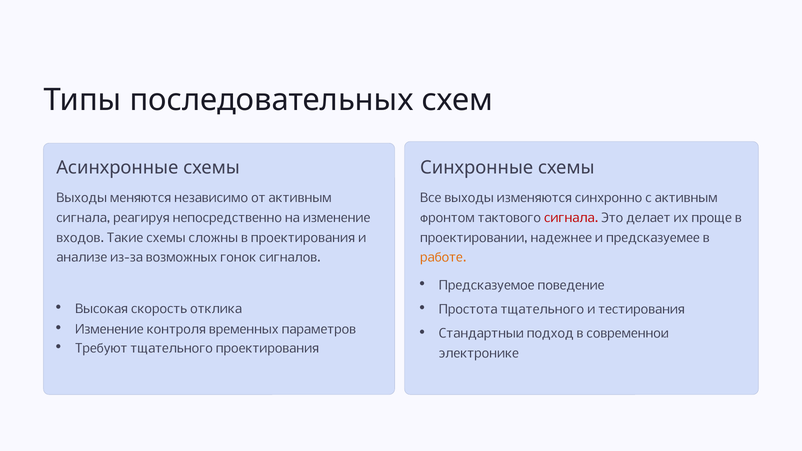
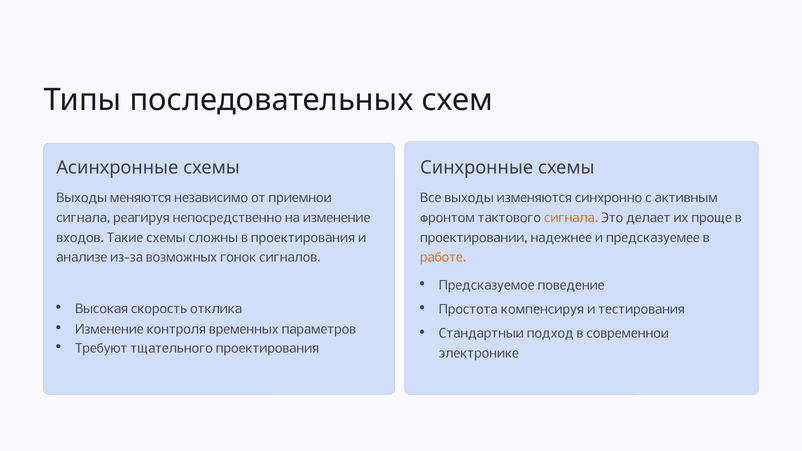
от активным: активным -> приемной (300, 199)
сигнала colour: red -> orange (571, 218)
Простота тщательного: тщательного -> компенсируя (542, 310)
